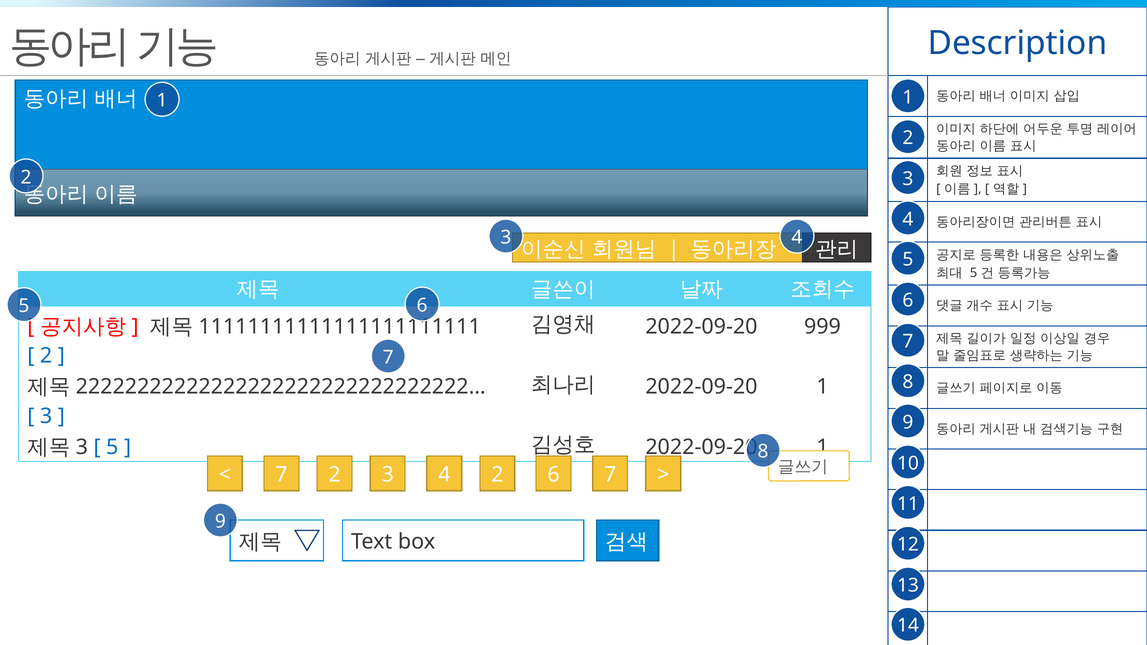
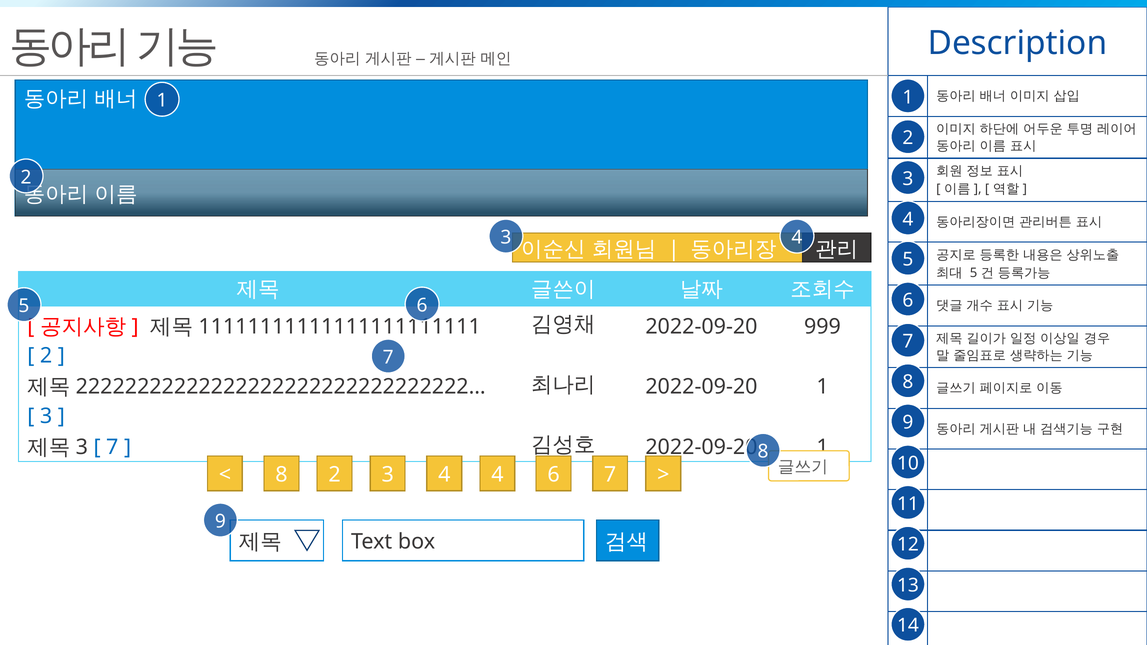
5: 5 -> 7 (112, 447)
7: 7 -> 8 (281, 475)
4 2: 2 -> 4 (497, 475)
